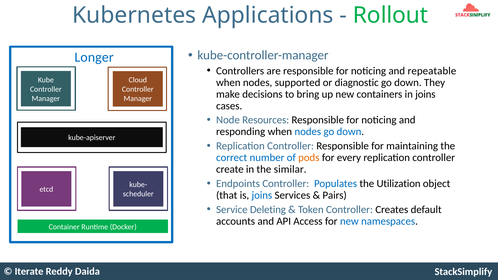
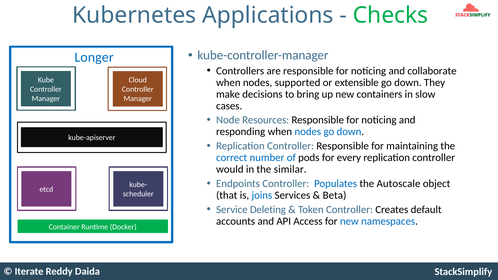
Rollout: Rollout -> Checks (391, 15)
repeatable: repeatable -> collaborate (432, 71)
diagnostic: diagnostic -> extensible (357, 83)
in joins: joins -> slow (425, 94)
pods colour: orange -> black (309, 158)
create: create -> would (230, 169)
Utilization: Utilization -> Autoscale (399, 184)
Pairs: Pairs -> Beta (335, 195)
